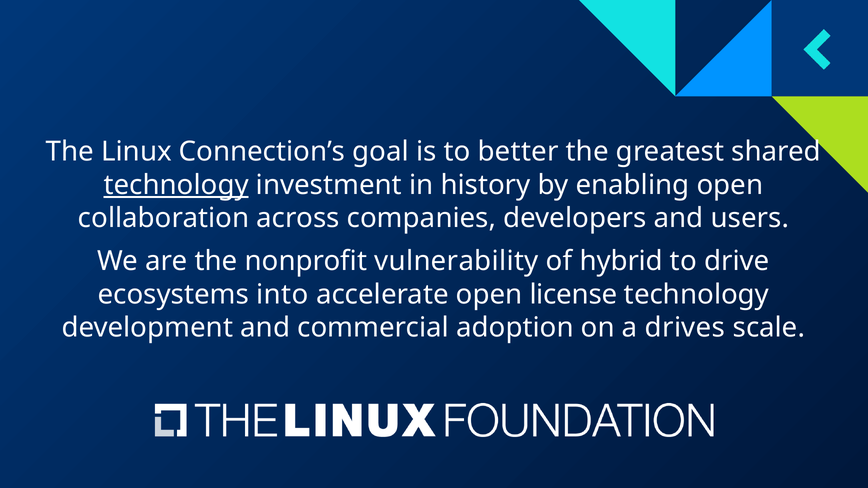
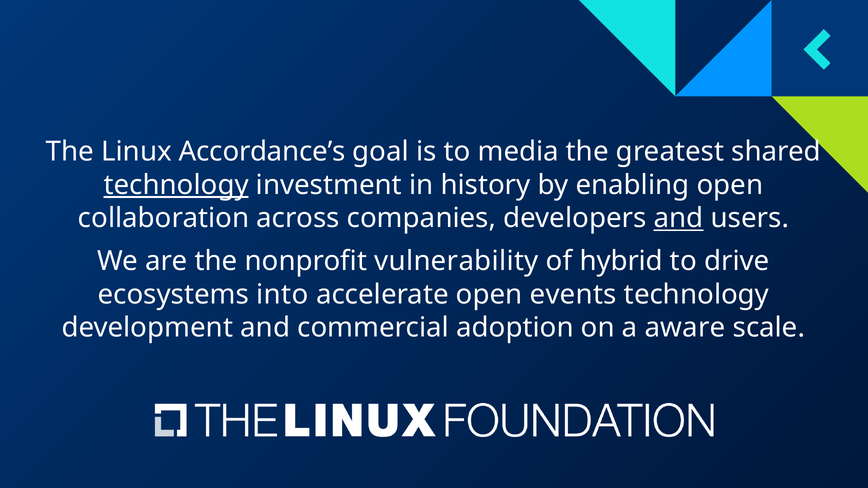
Connection’s: Connection’s -> Accordance’s (262, 152)
better: better -> media (518, 152)
and underline: none -> present (679, 218)
license: license -> events (573, 295)
drives: drives -> aware (685, 328)
